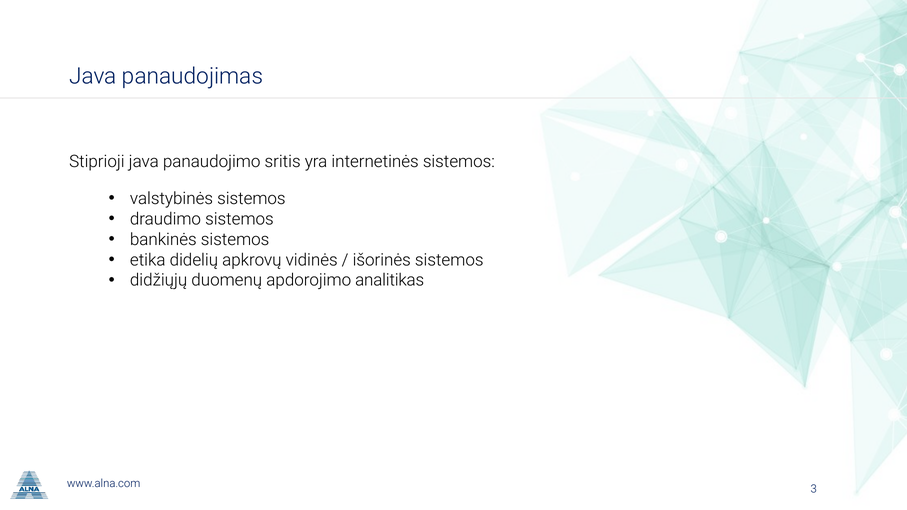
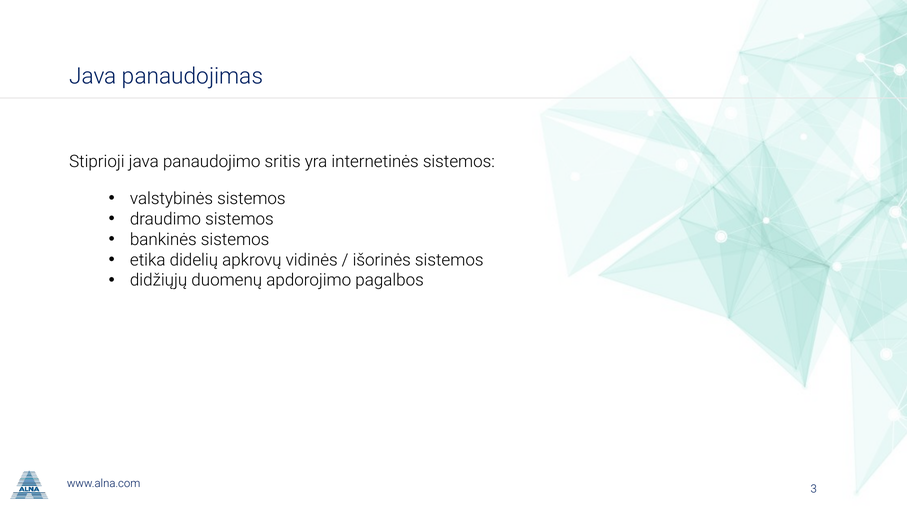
analitikas: analitikas -> pagalbos (390, 280)
